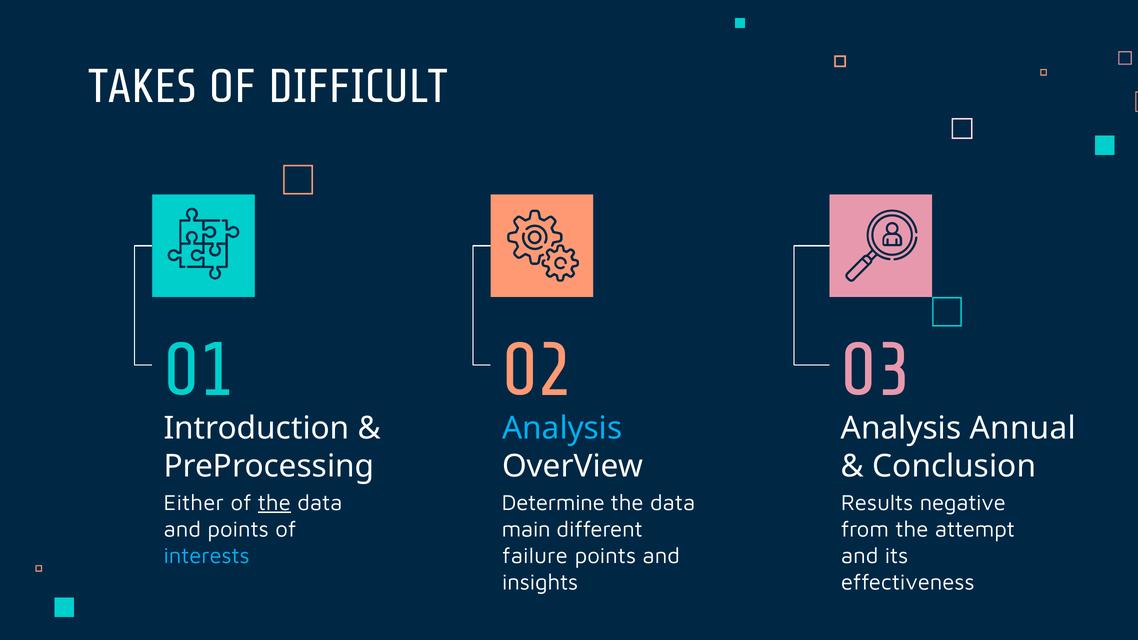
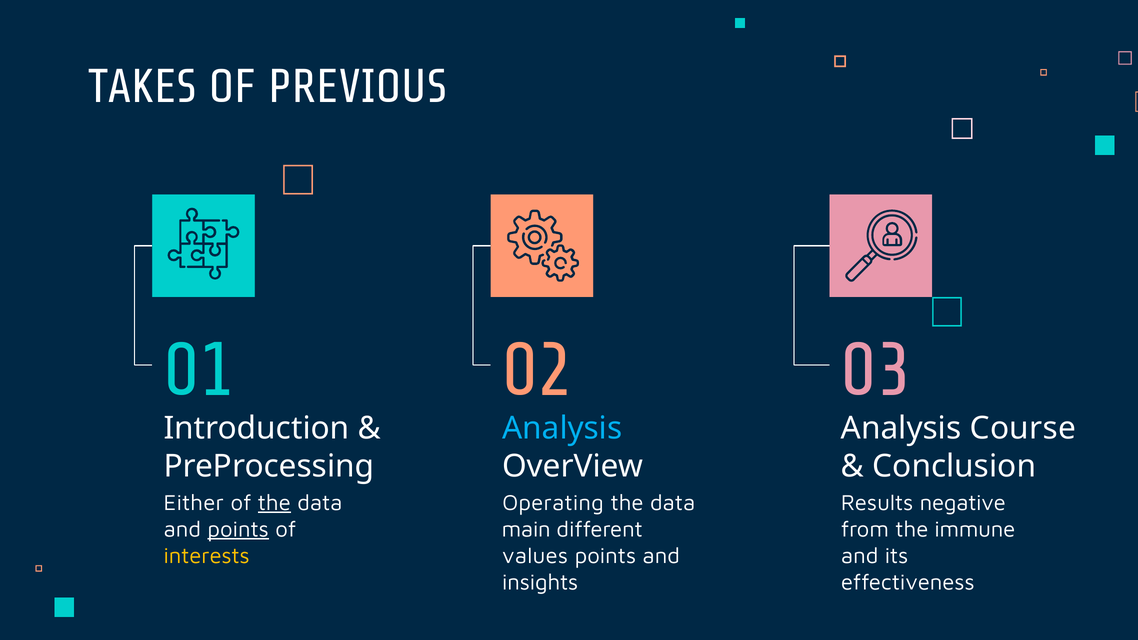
DIFFICULT: DIFFICULT -> PREVIOUS (358, 87)
Annual: Annual -> Course (1023, 429)
Determine: Determine -> Operating (553, 503)
points underline: none -> present (238, 529)
attempt: attempt -> immune (975, 529)
interests colour: light blue -> yellow (207, 556)
failure: failure -> values (535, 556)
